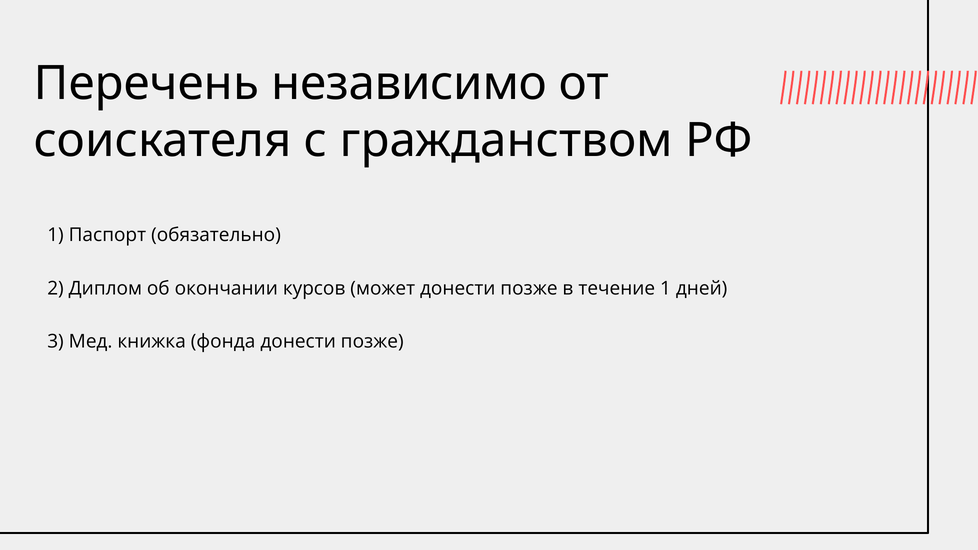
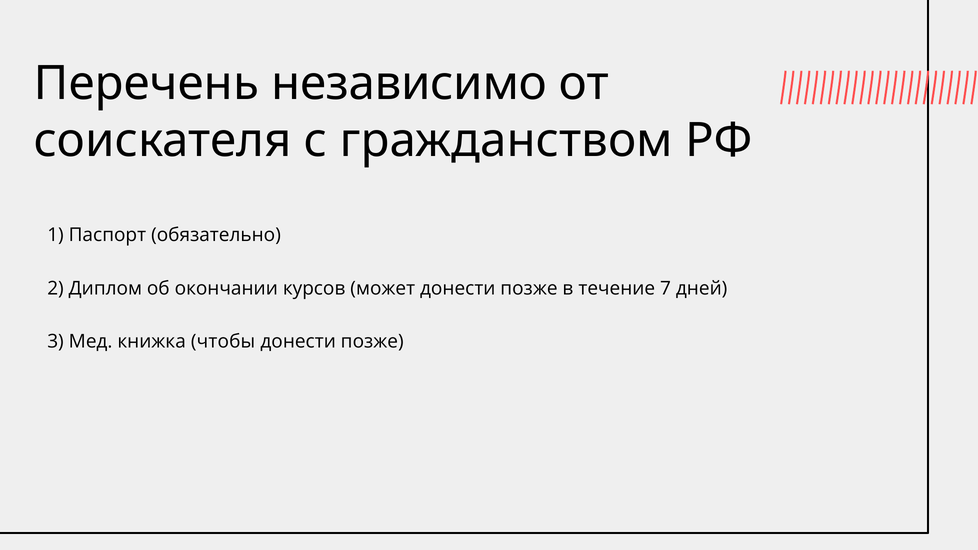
течение 1: 1 -> 7 (665, 288)
фонда: фонда -> чтобы (223, 342)
